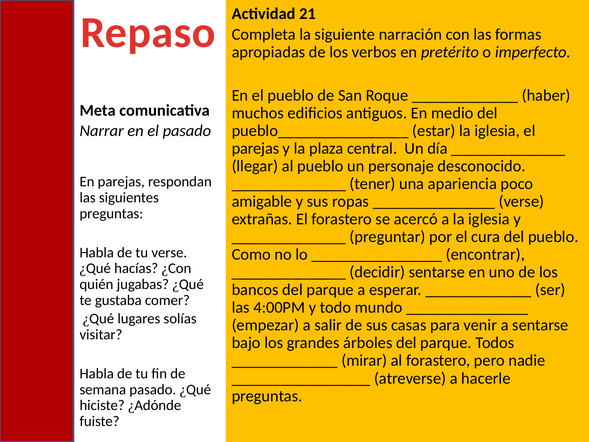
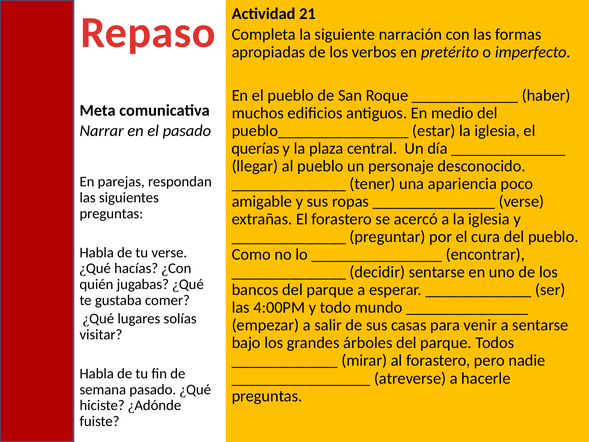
parejas: parejas -> querías (255, 148)
